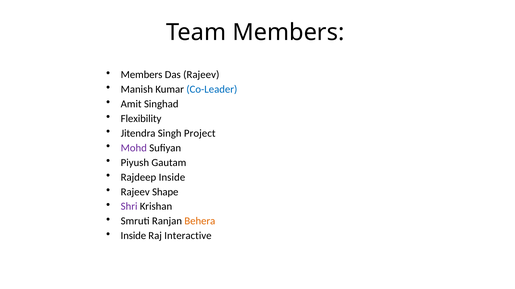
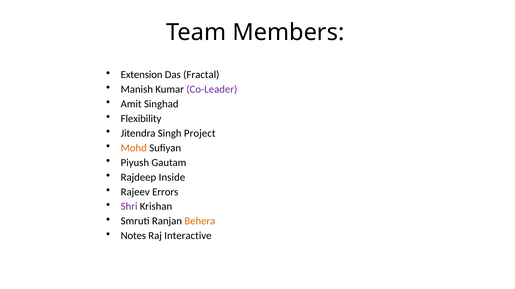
Members: Members -> Extension (142, 75)
Das Rajeev: Rajeev -> Fractal (201, 75)
Co-Leader colour: blue -> purple (212, 90)
Mohd colour: purple -> orange (134, 148)
Shape: Shape -> Errors (165, 192)
Inside: Inside -> Notes (133, 236)
